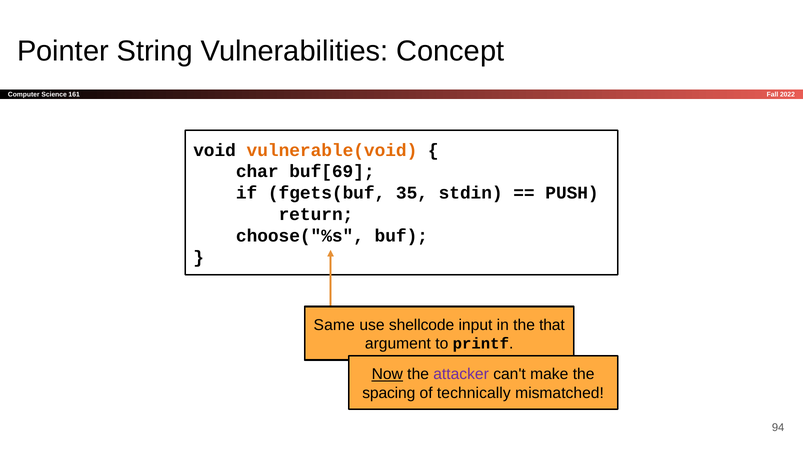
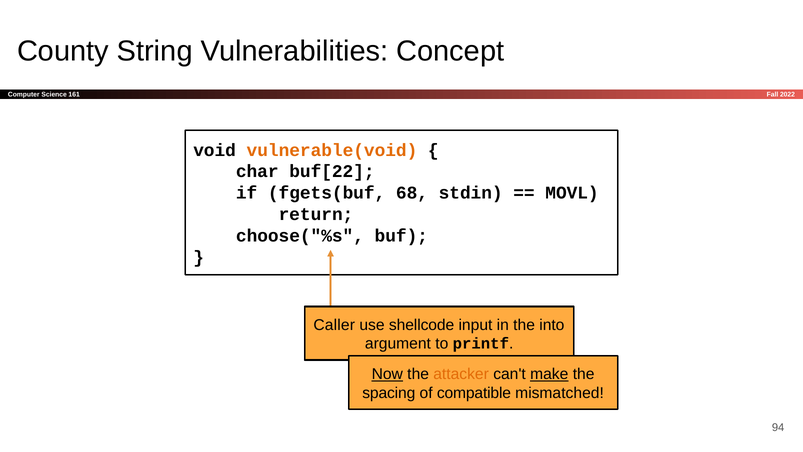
Pointer: Pointer -> County (63, 51)
buf[69: buf[69 -> buf[22 (332, 171)
35: 35 -> 68 (412, 193)
PUSH: PUSH -> MOVL (572, 193)
Same: Same -> Caller (334, 325)
that: that -> into (552, 325)
attacker colour: purple -> orange (461, 374)
make underline: none -> present (549, 374)
technically: technically -> compatible (474, 393)
